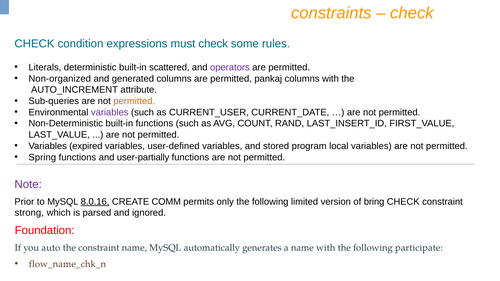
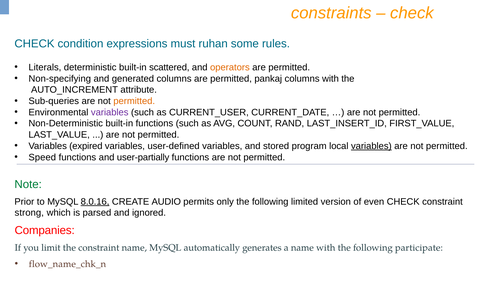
must check: check -> ruhan (213, 44)
operators colour: purple -> orange (230, 67)
Non-organized: Non-organized -> Non-specifying (60, 79)
variables underline: none -> present (371, 146)
Spring: Spring -> Speed (42, 157)
Note colour: purple -> green (28, 184)
COMM: COMM -> AUDIO (166, 202)
bring: bring -> even (374, 202)
Foundation: Foundation -> Companies (45, 231)
auto: auto -> limit (51, 248)
